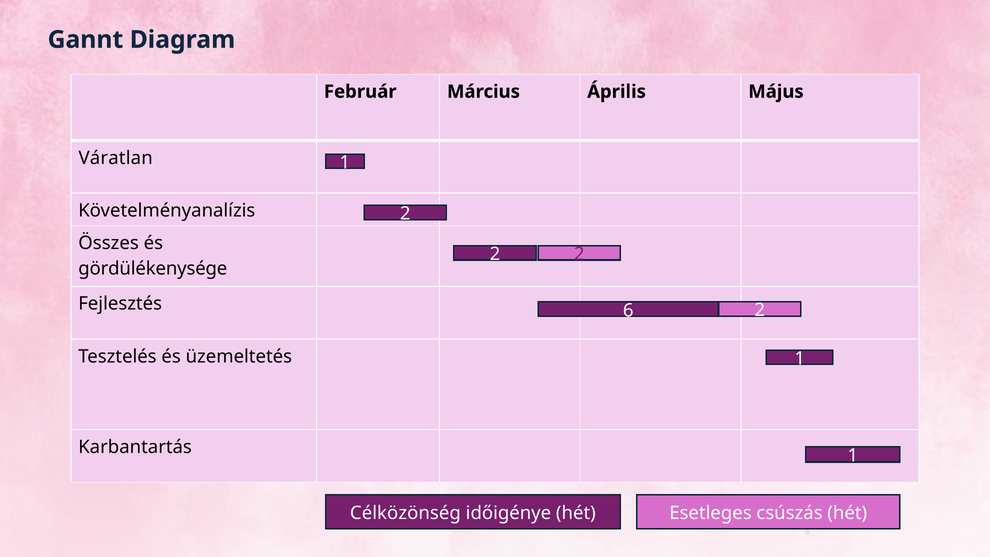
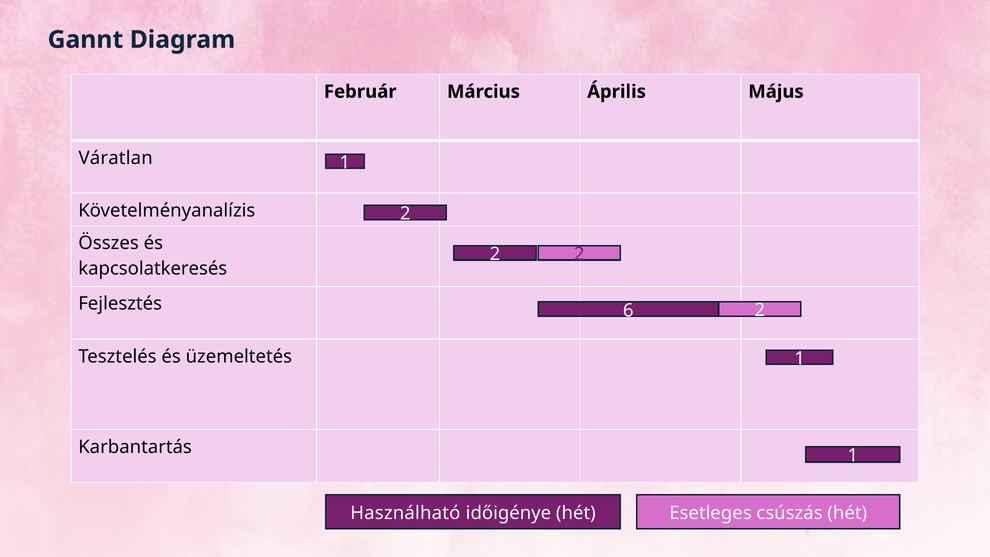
gördülékenysége: gördülékenysége -> kapcsolatkeresés (153, 268)
Célközönség: Célközönség -> Használható (405, 513)
